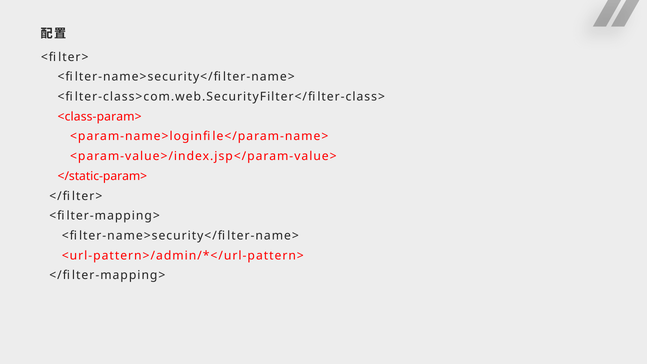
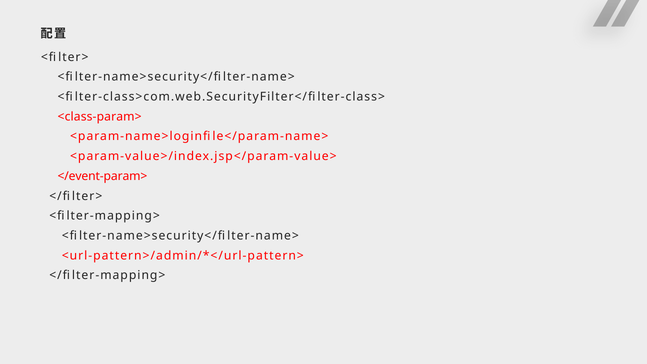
</static-param>: </static-param> -> </event-param> (102, 176)
